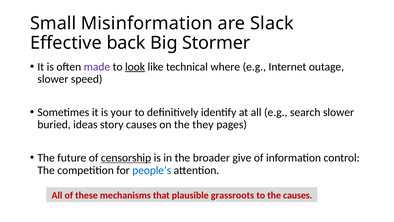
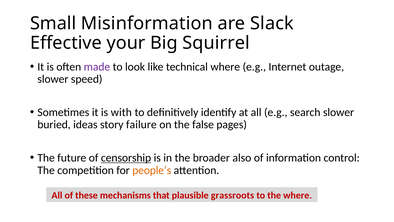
back: back -> your (126, 43)
Stormer: Stormer -> Squirrel (216, 43)
look underline: present -> none (135, 67)
your: your -> with (121, 112)
story causes: causes -> failure (141, 124)
they: they -> false (203, 124)
give: give -> also (242, 158)
people’s colour: blue -> orange (152, 170)
the causes: causes -> where (298, 195)
